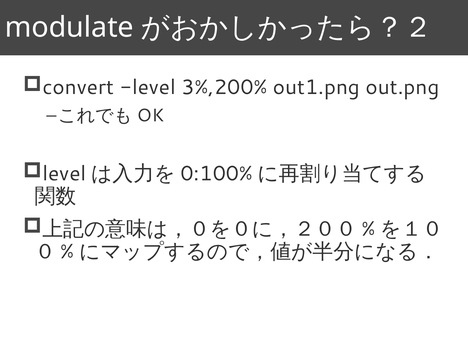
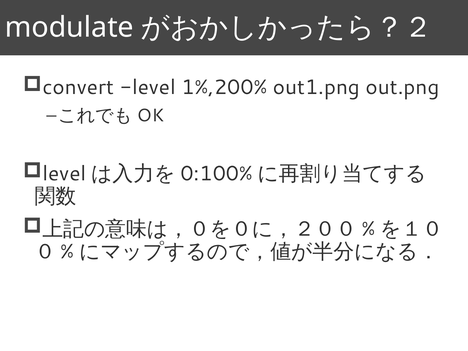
3%,200%: 3%,200% -> 1%,200% (224, 87)
